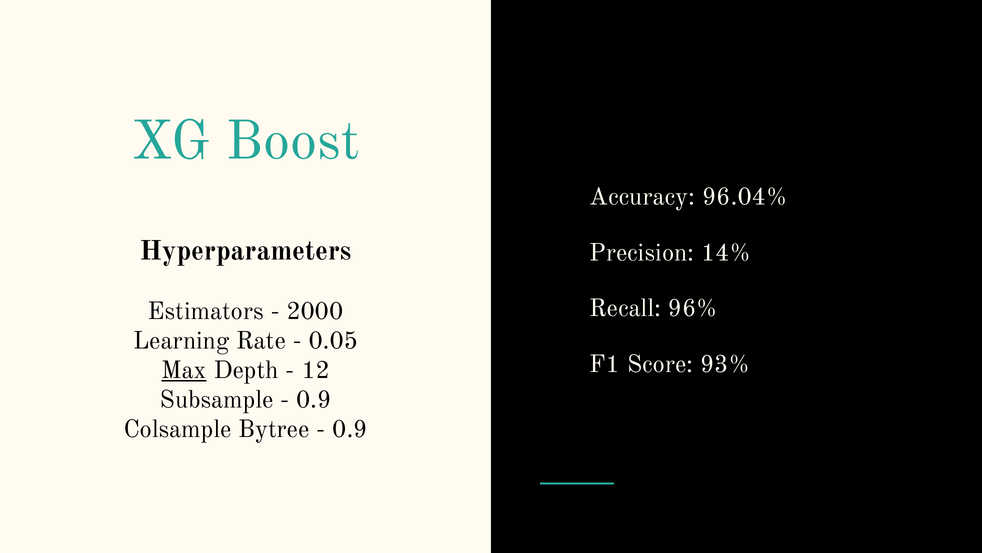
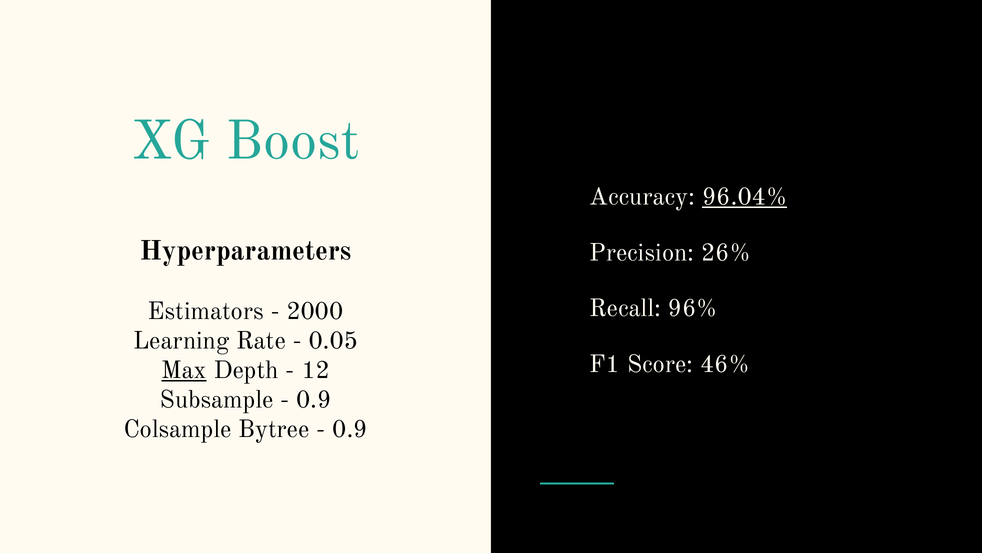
96.04% underline: none -> present (745, 197)
14%: 14% -> 26% (726, 252)
93%: 93% -> 46% (725, 364)
